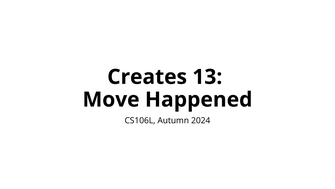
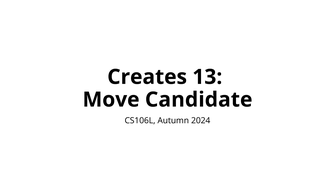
Happened: Happened -> Candidate (199, 99)
